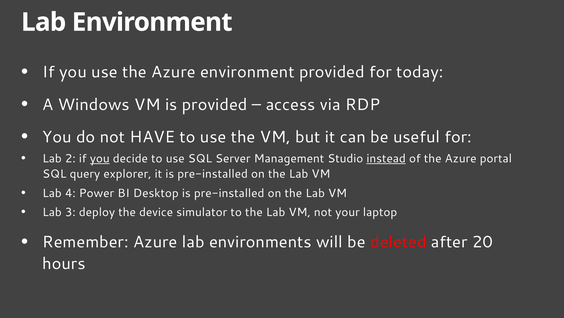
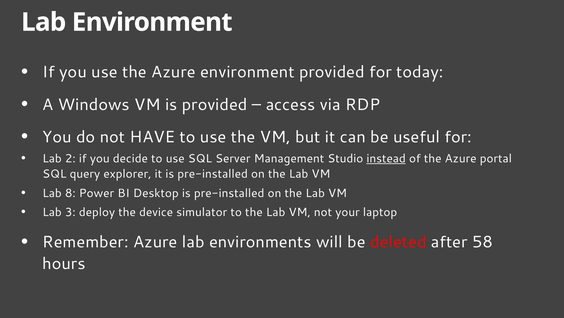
you underline: present -> none (100, 158)
4: 4 -> 8 (70, 193)
20: 20 -> 58 (483, 242)
